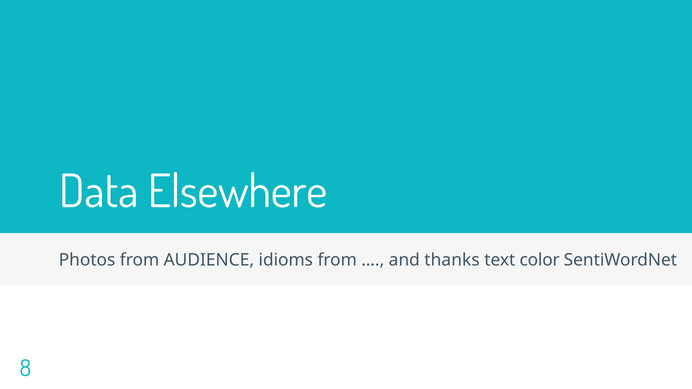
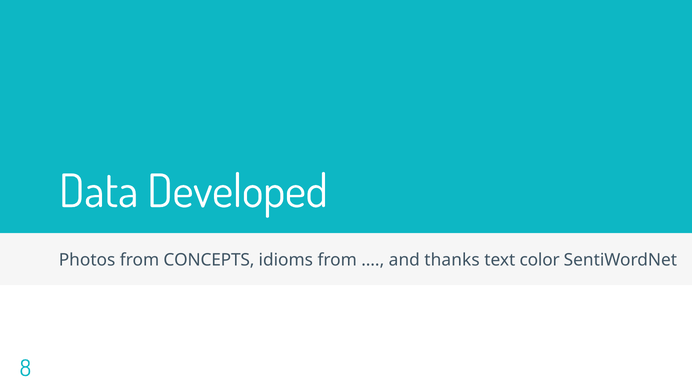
Elsewhere: Elsewhere -> Developed (237, 192)
AUDIENCE: AUDIENCE -> CONCEPTS (209, 260)
